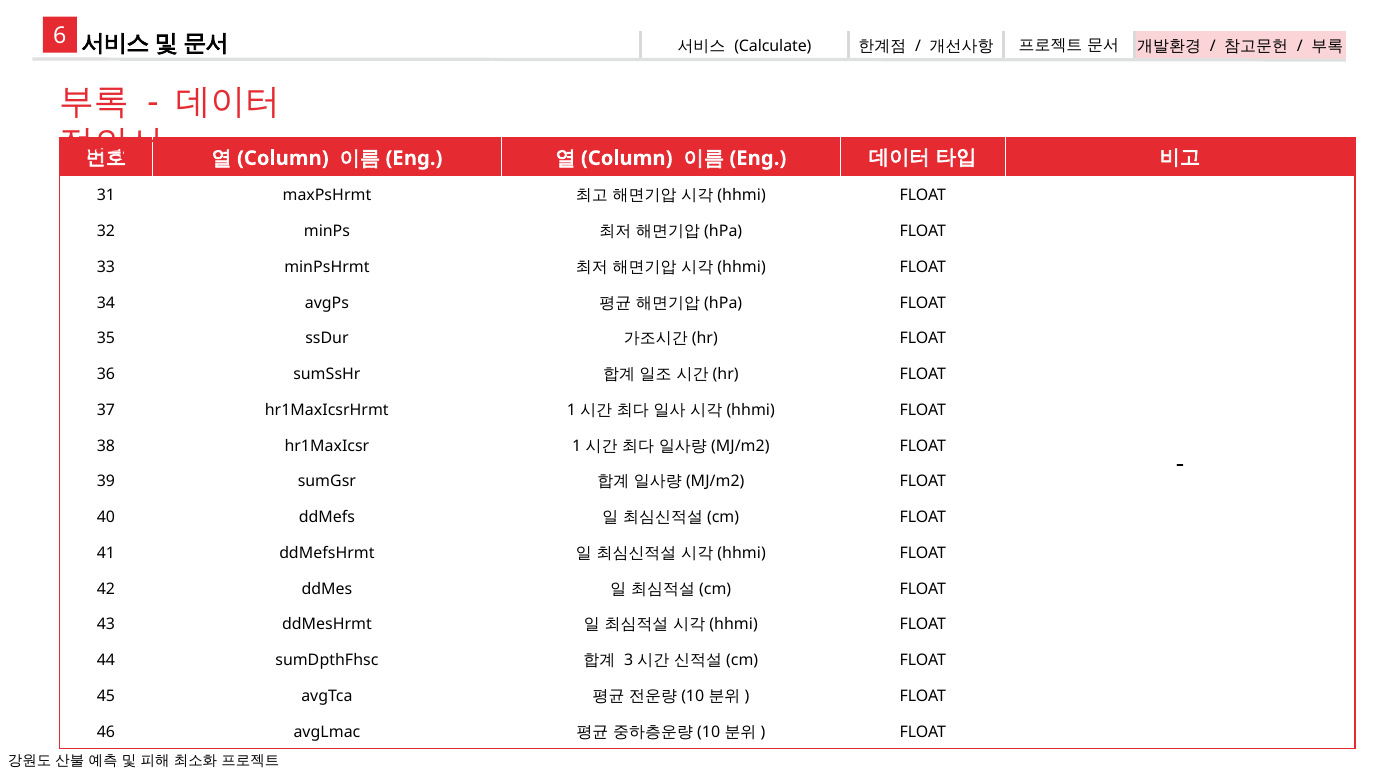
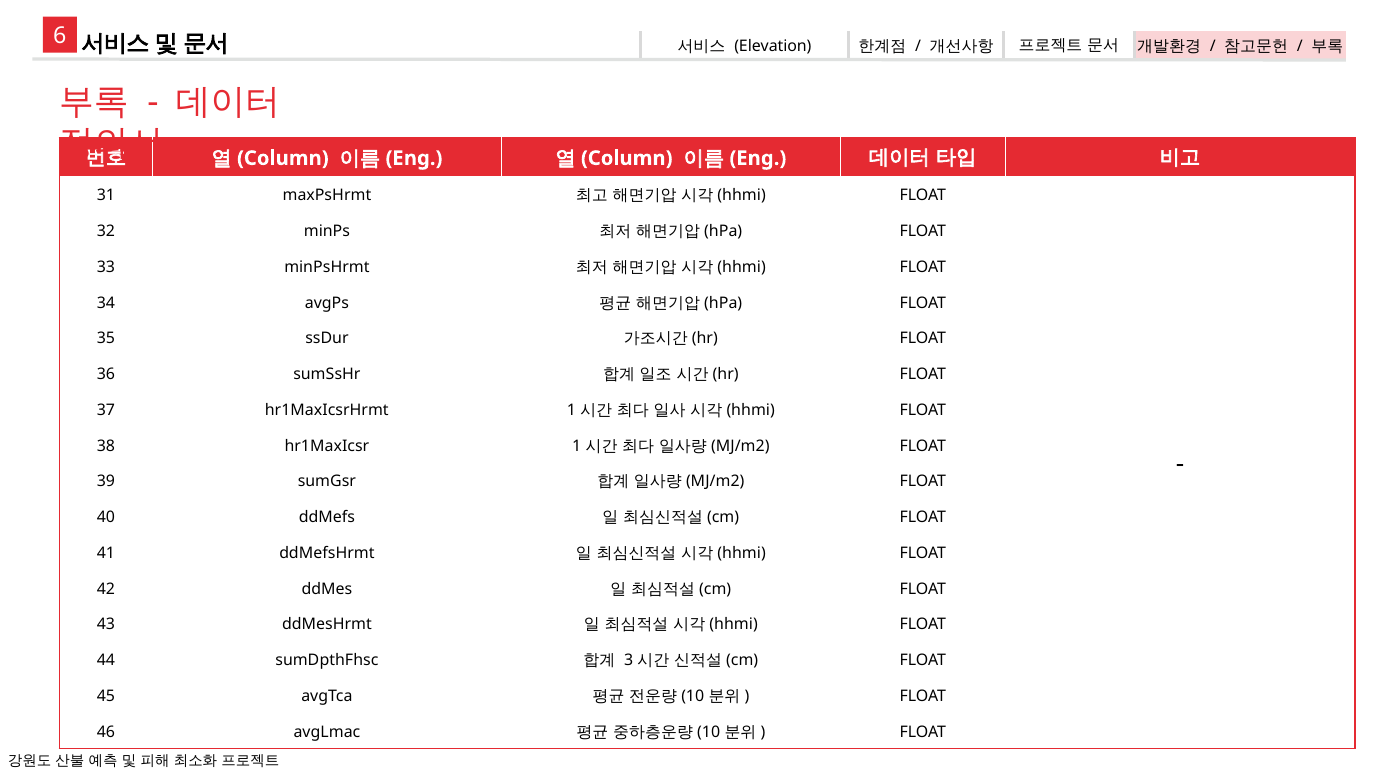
Calculate: Calculate -> Elevation (773, 46)
